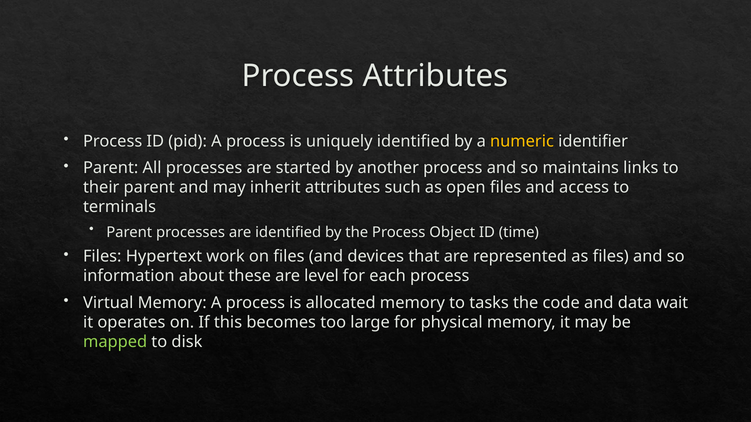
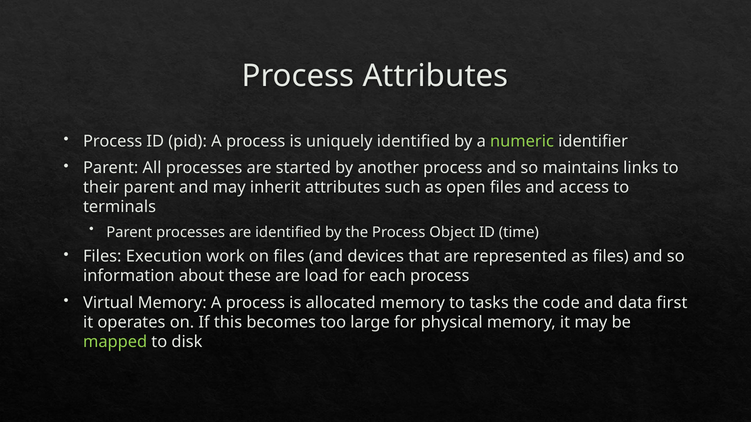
numeric colour: yellow -> light green (522, 142)
Hypertext: Hypertext -> Execution (164, 257)
level: level -> load (321, 276)
wait: wait -> first (672, 303)
